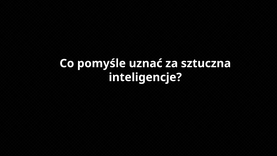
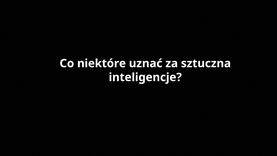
pomyśle: pomyśle -> niektóre (102, 63)
